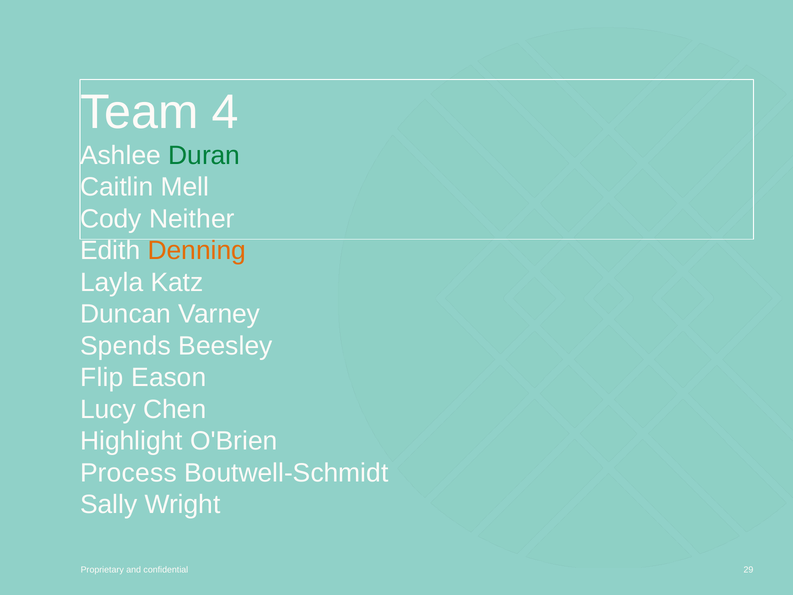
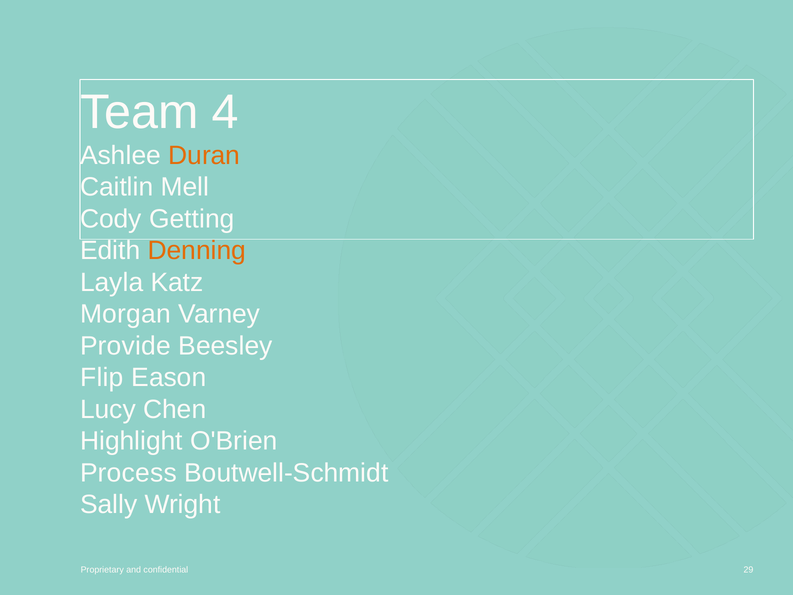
Duran colour: green -> orange (204, 155)
Neither: Neither -> Getting (192, 219)
Duncan: Duncan -> Morgan (126, 314)
Spends: Spends -> Provide (126, 346)
